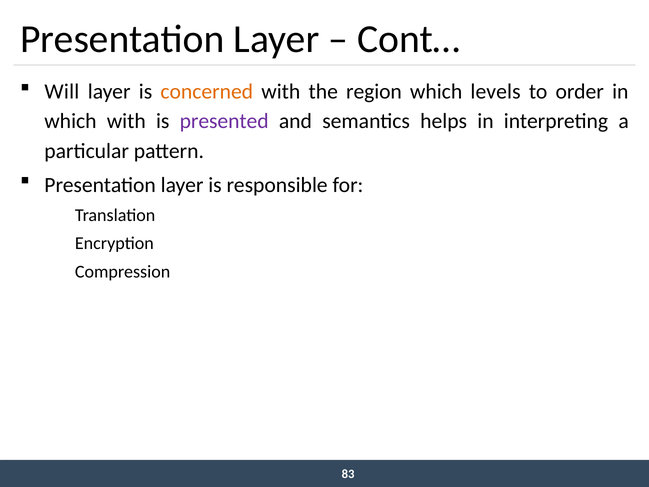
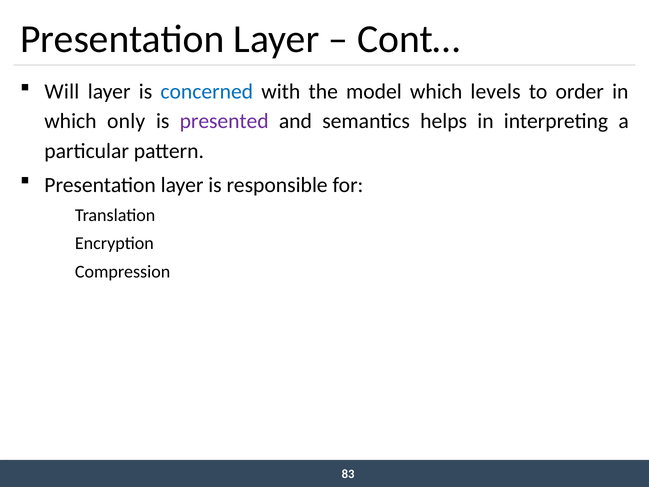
concerned colour: orange -> blue (207, 92)
region: region -> model (374, 92)
which with: with -> only (126, 121)
